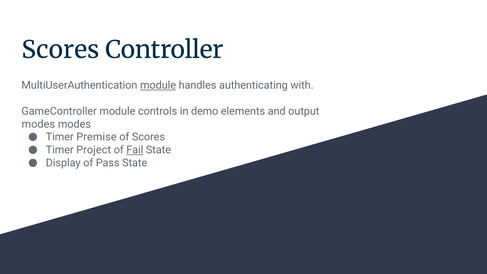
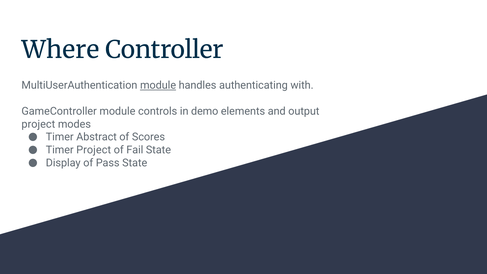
Scores: Scores -> Where (60, 50)
modes: modes -> project (38, 124)
Premise: Premise -> Abstract (97, 137)
Fail underline: present -> none (135, 150)
